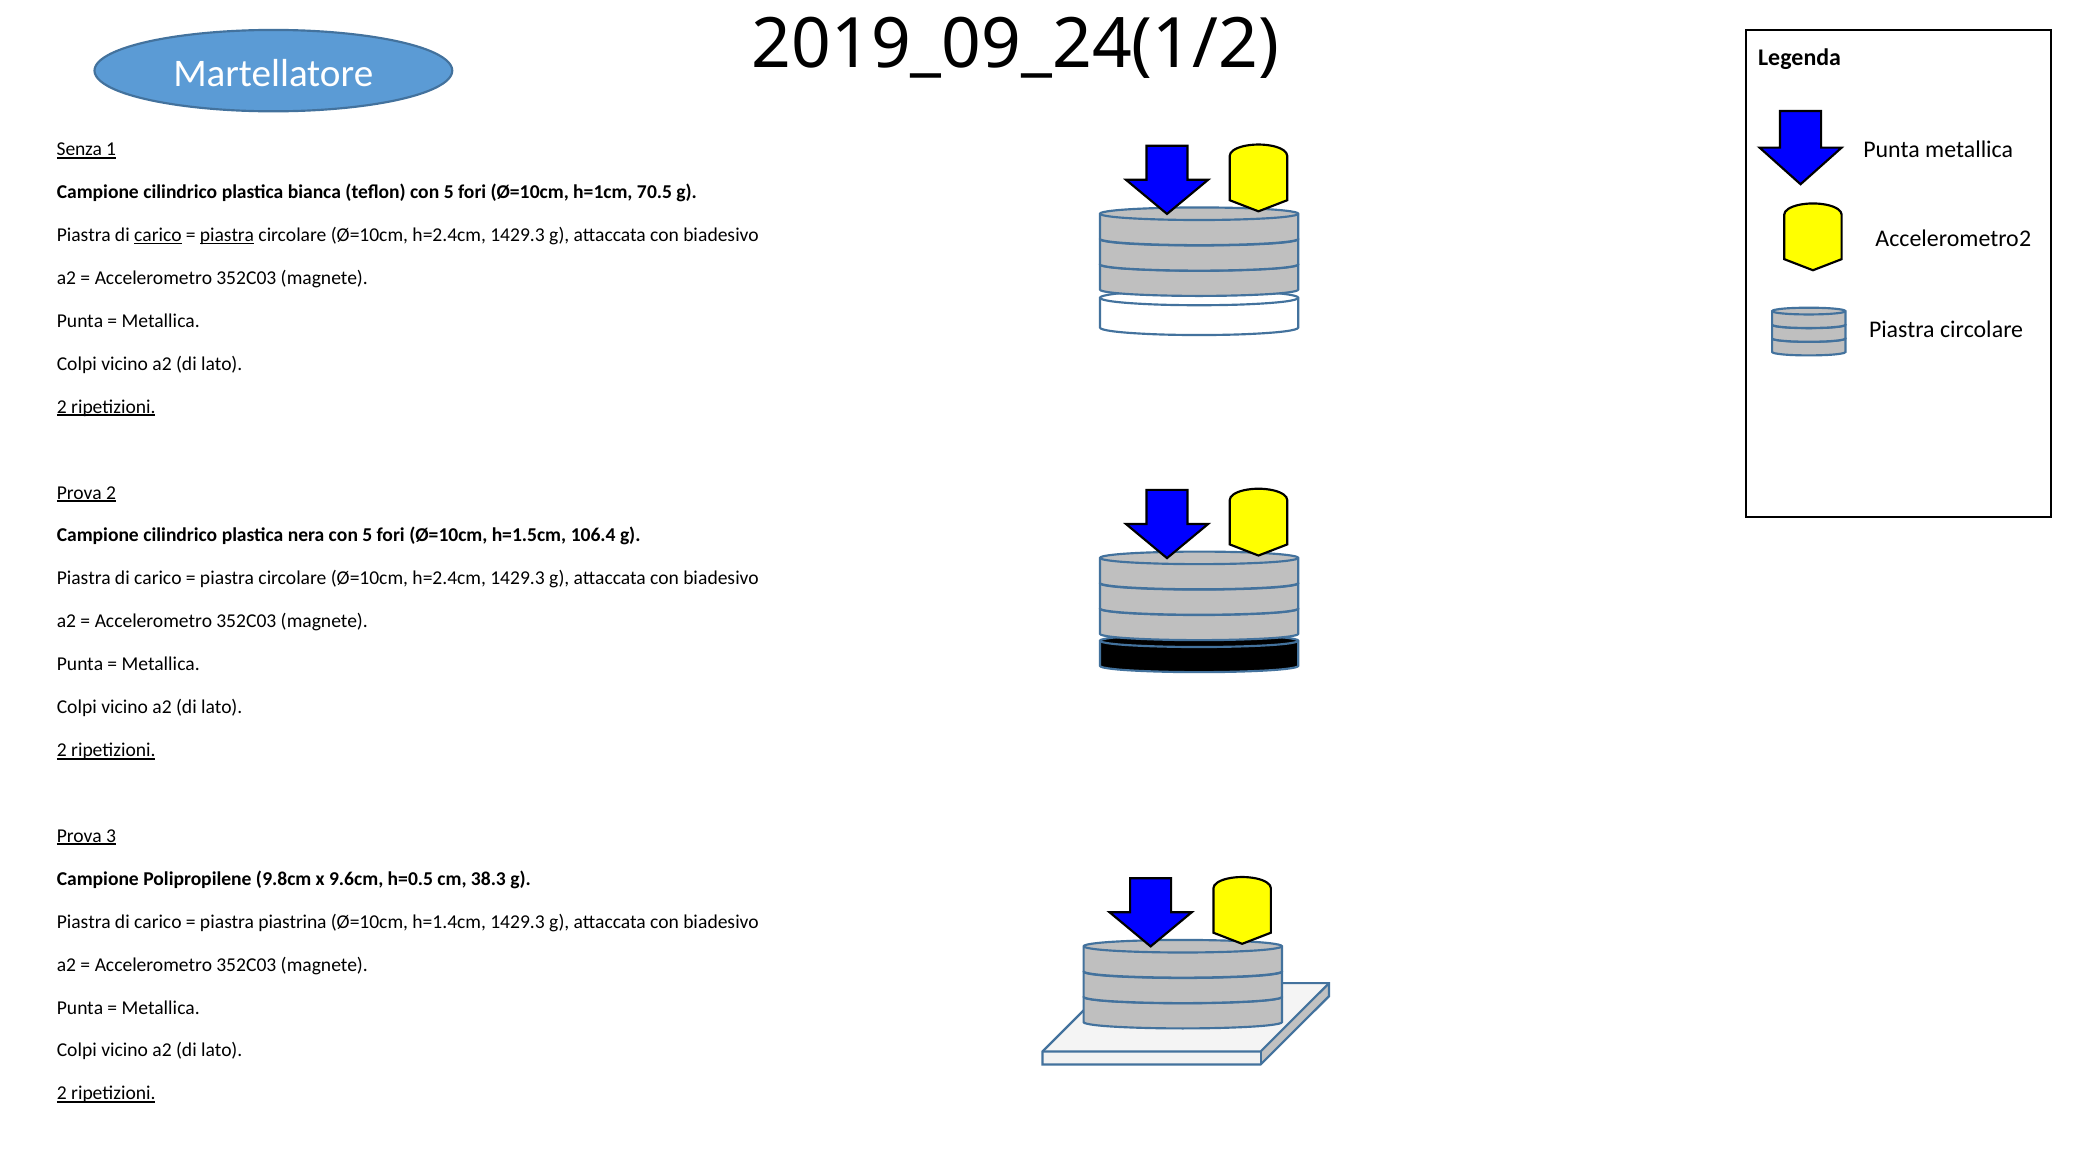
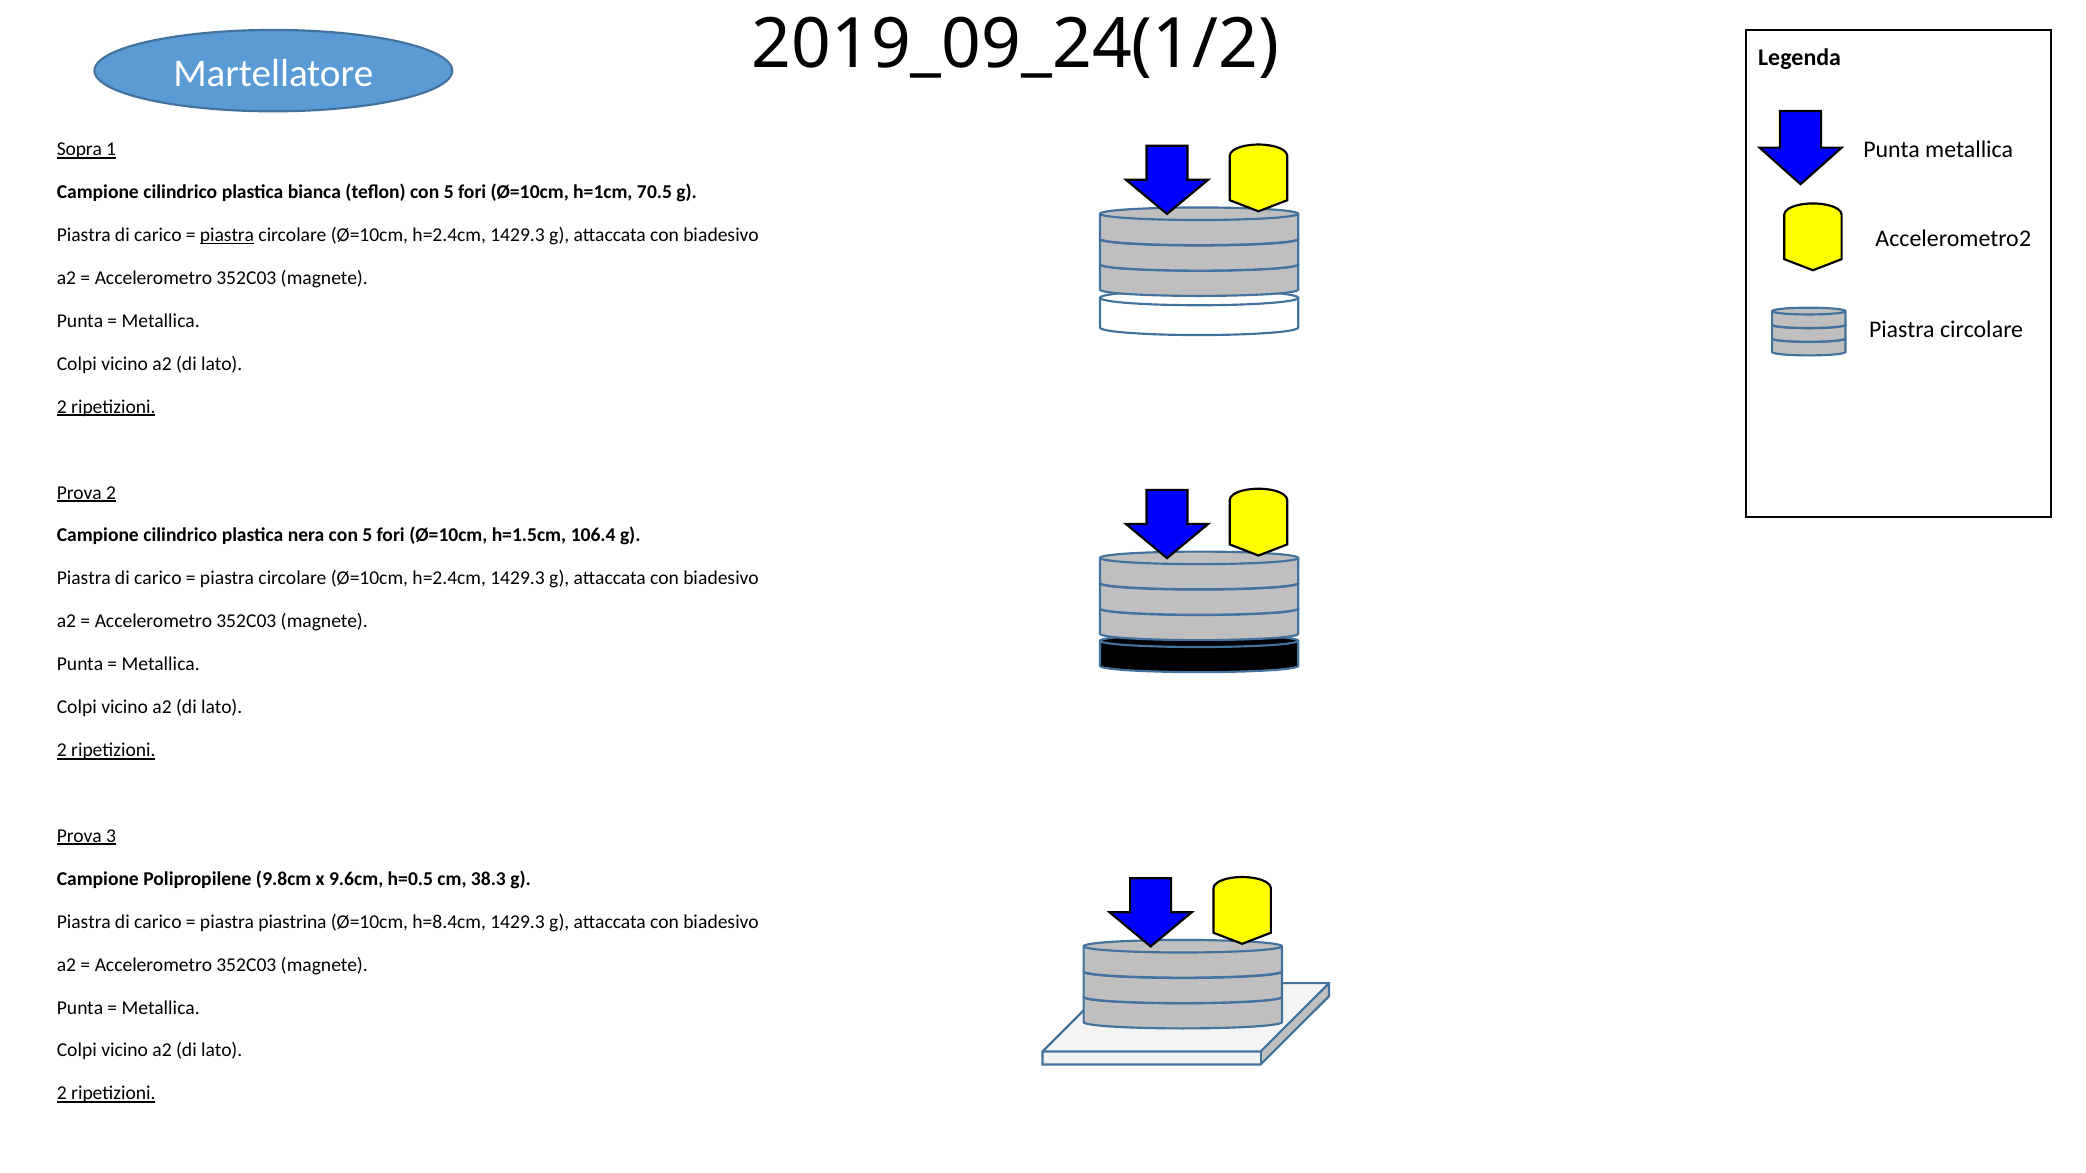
Senza: Senza -> Sopra (79, 149)
carico underline: present -> none (158, 235)
h=1.4cm: h=1.4cm -> h=8.4cm (449, 922)
